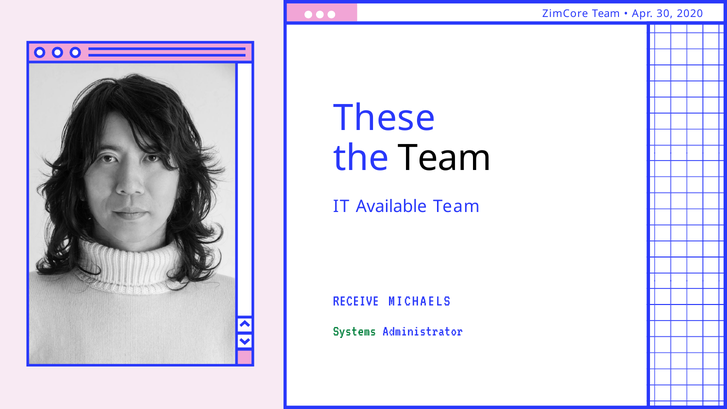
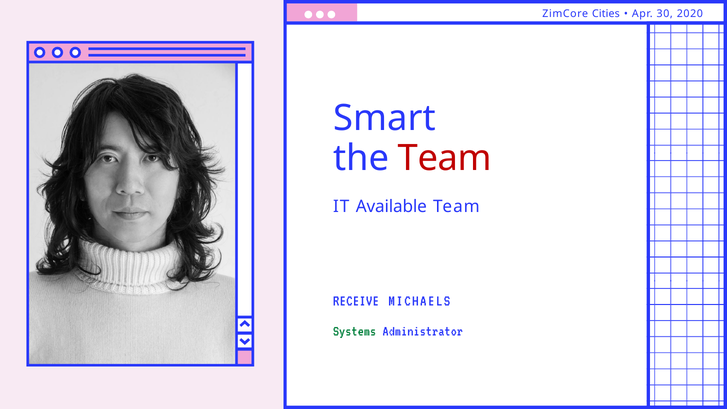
ZimCore Team: Team -> Cities (606, 14)
These: These -> Smart (385, 118)
Team colour: black -> red (445, 158)
